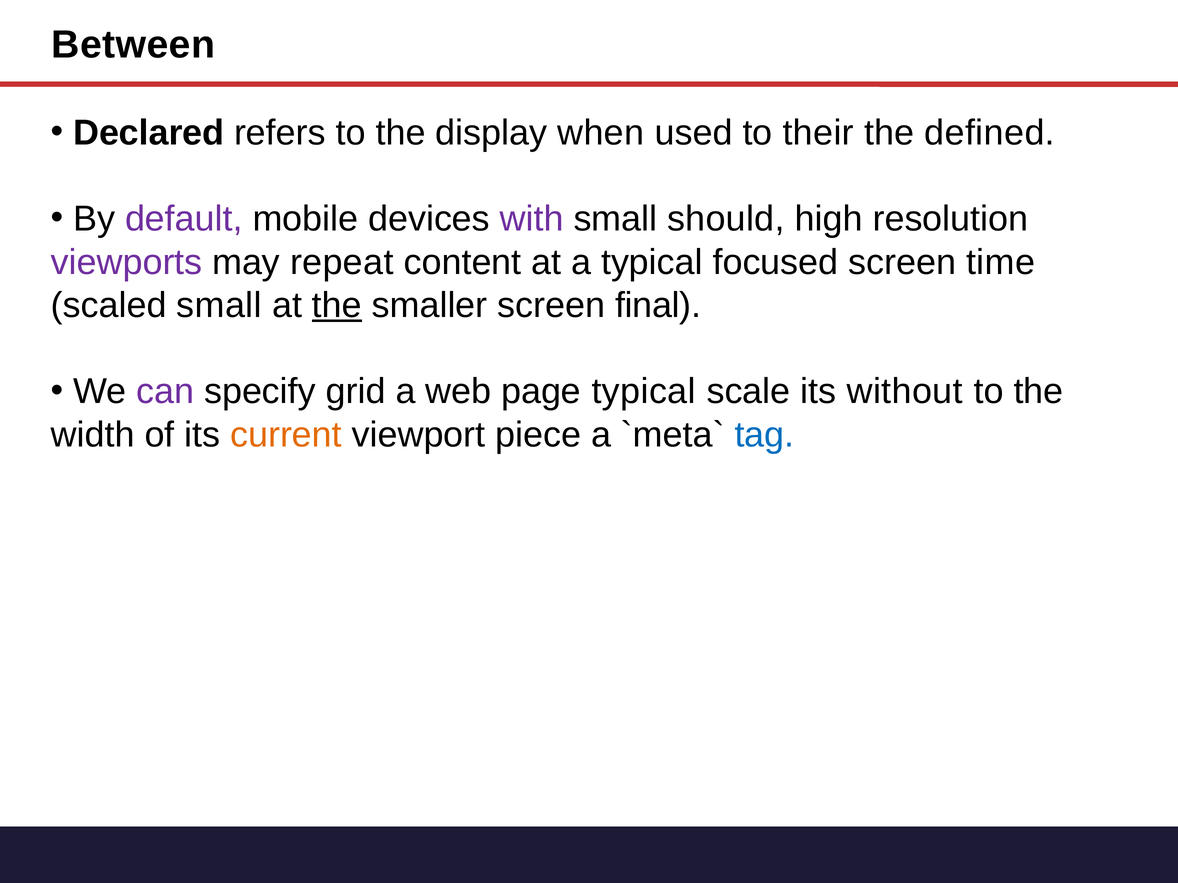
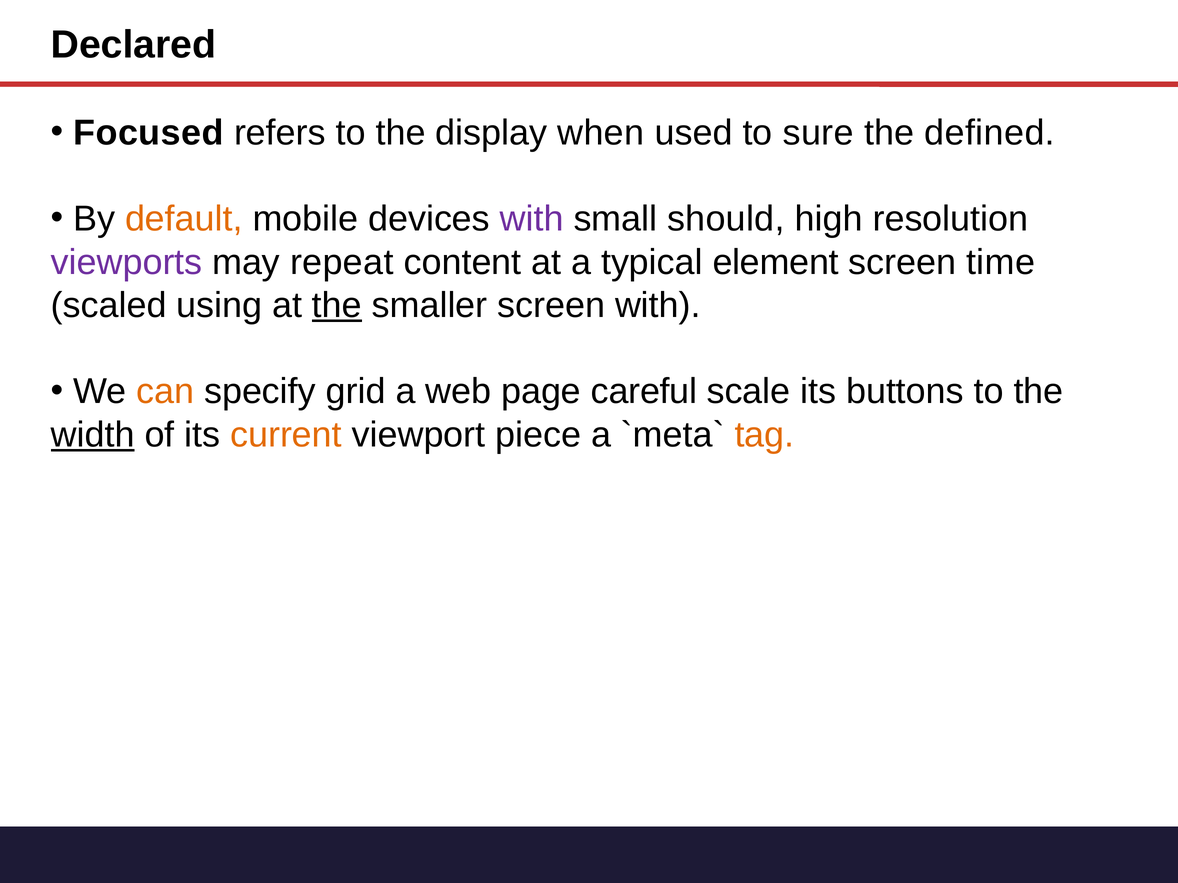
Between: Between -> Declared (133, 45)
Declared: Declared -> Focused (148, 133)
their: their -> sure (818, 133)
default colour: purple -> orange (184, 219)
focused: focused -> element (776, 262)
scaled small: small -> using (219, 305)
screen final: final -> with (658, 305)
can colour: purple -> orange (165, 392)
page typical: typical -> careful (644, 392)
without: without -> buttons (905, 392)
width underline: none -> present (93, 435)
tag colour: blue -> orange (764, 435)
